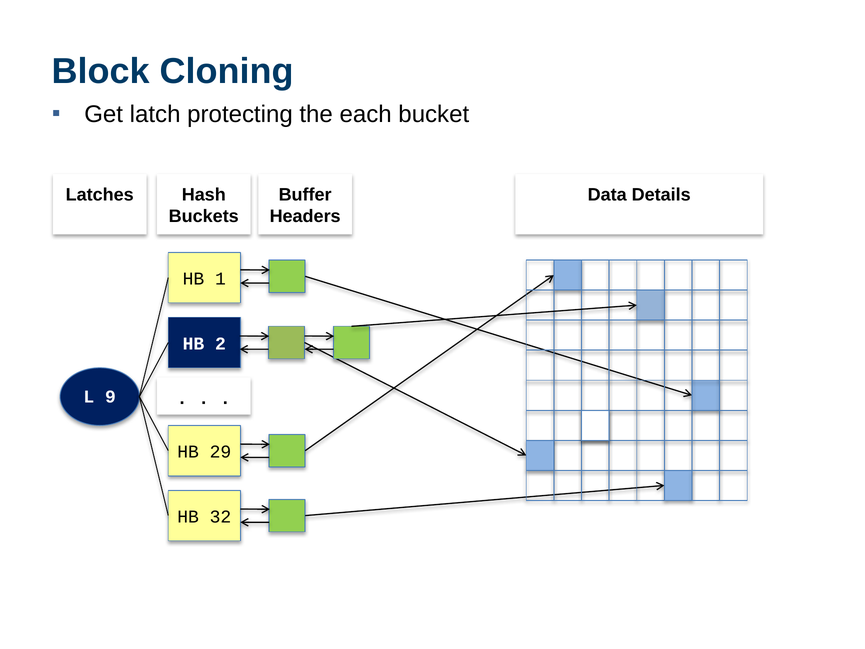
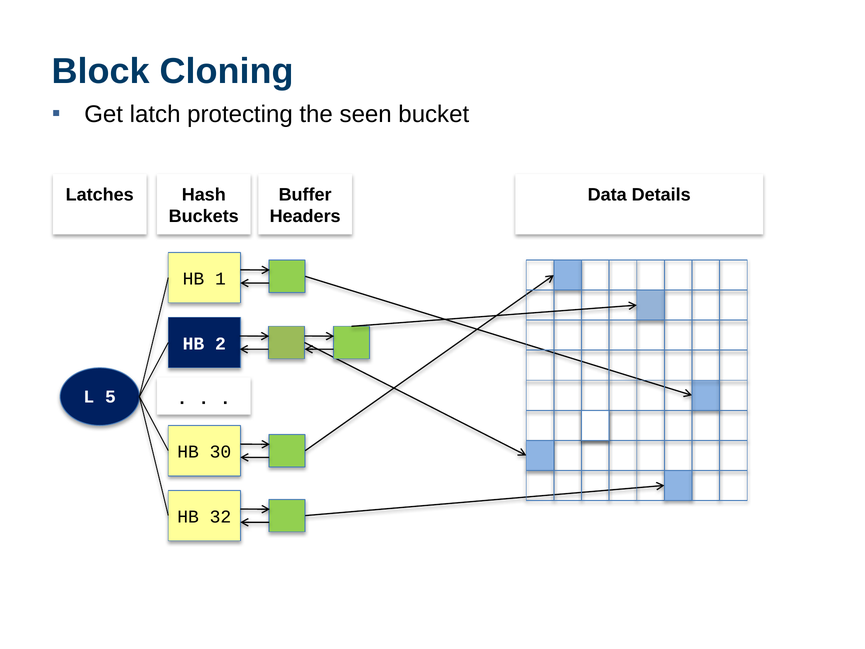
each: each -> seen (366, 114)
9: 9 -> 5 (110, 397)
29: 29 -> 30 (220, 452)
